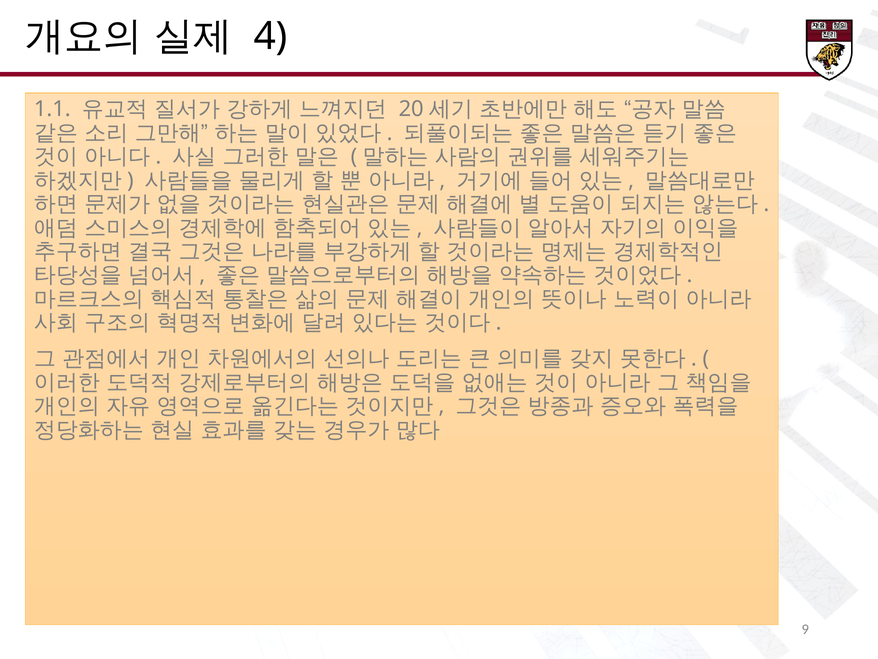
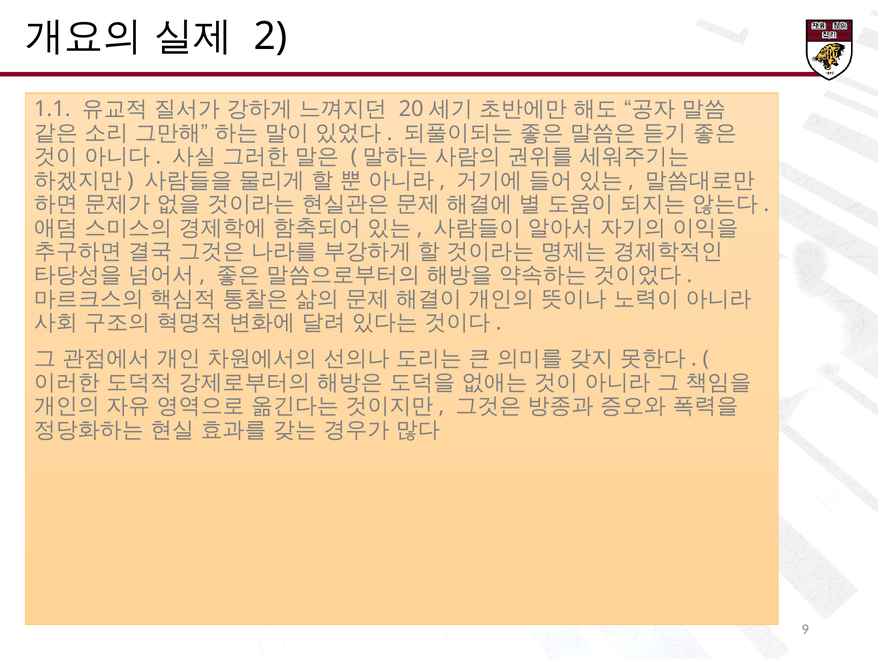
4: 4 -> 2 (271, 36)
